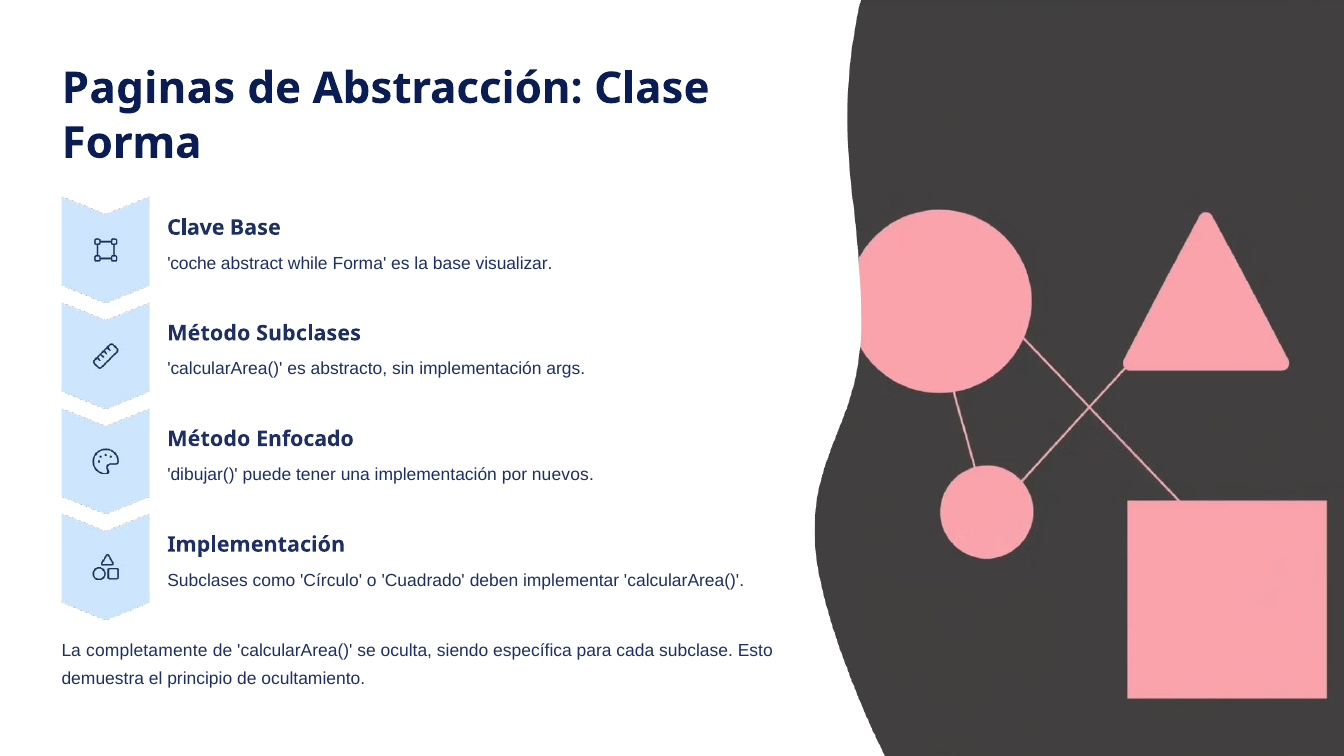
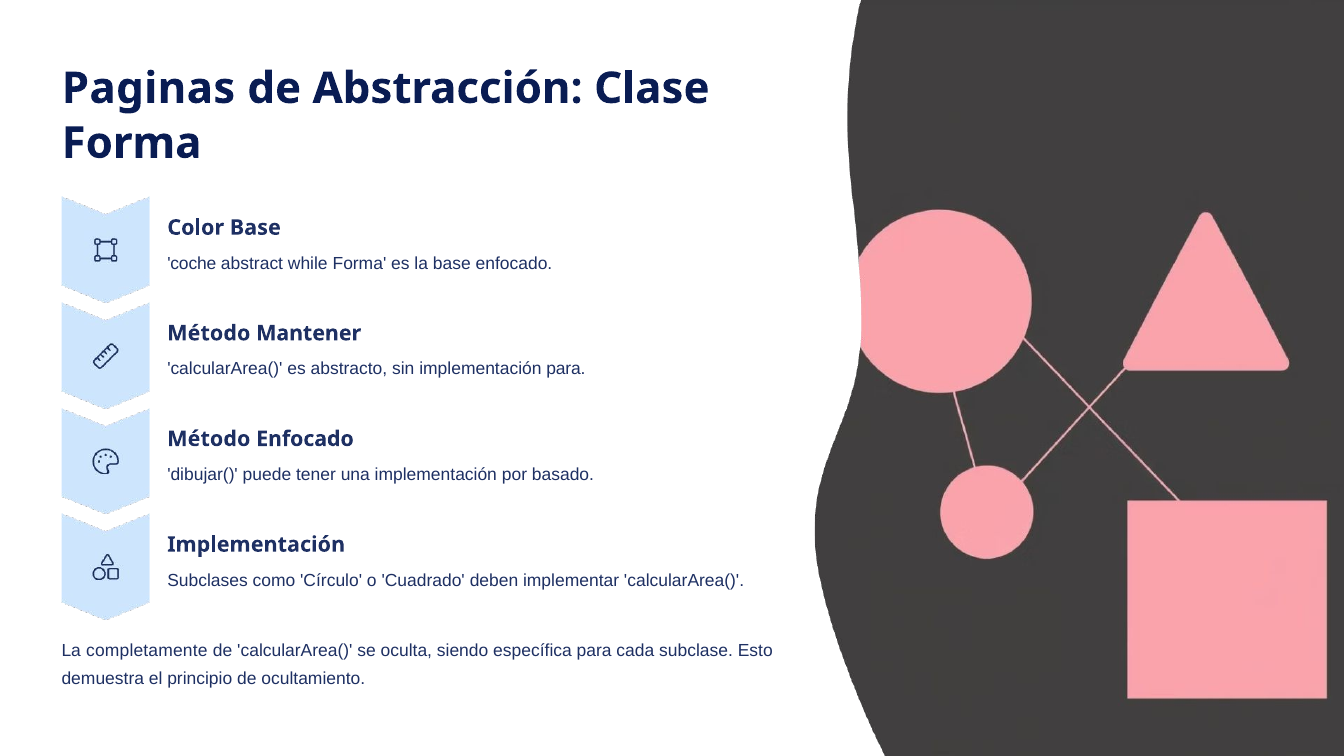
Clave: Clave -> Color (196, 228)
base visualizar: visualizar -> enfocado (514, 264)
Método Subclases: Subclases -> Mantener (309, 333)
implementación args: args -> para (566, 369)
nuevos: nuevos -> basado (563, 475)
